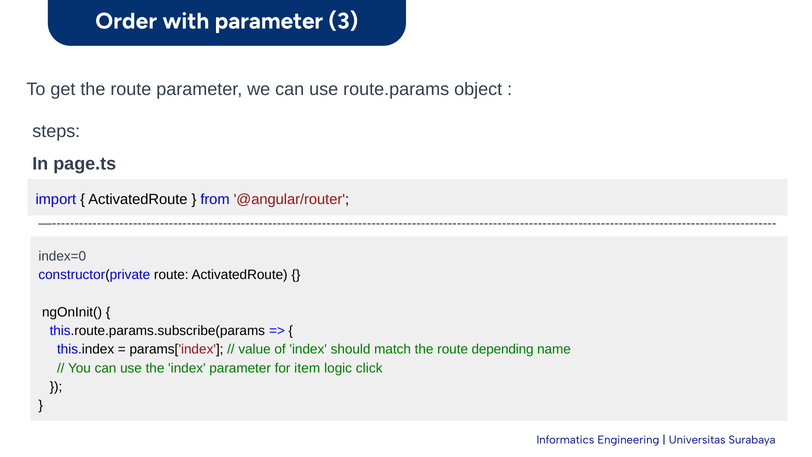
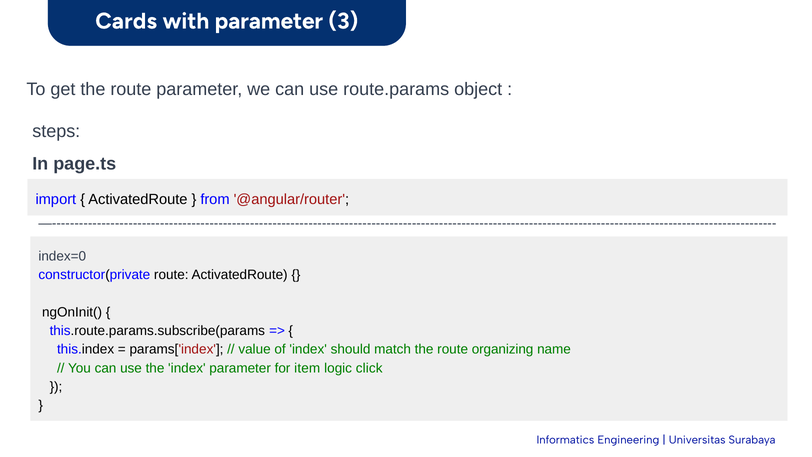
Order: Order -> Cards (126, 21)
depending: depending -> organizing (503, 349)
